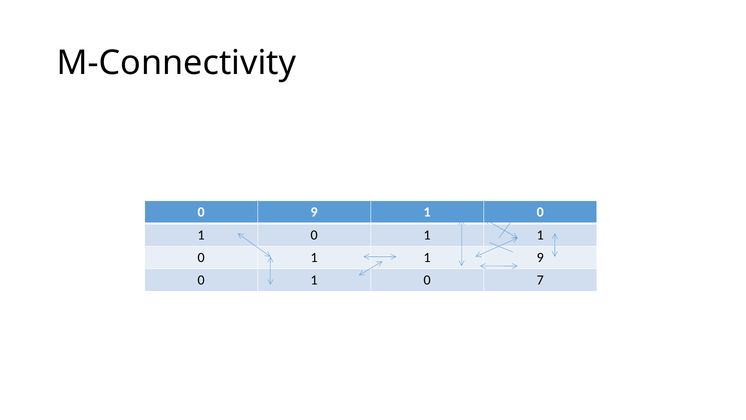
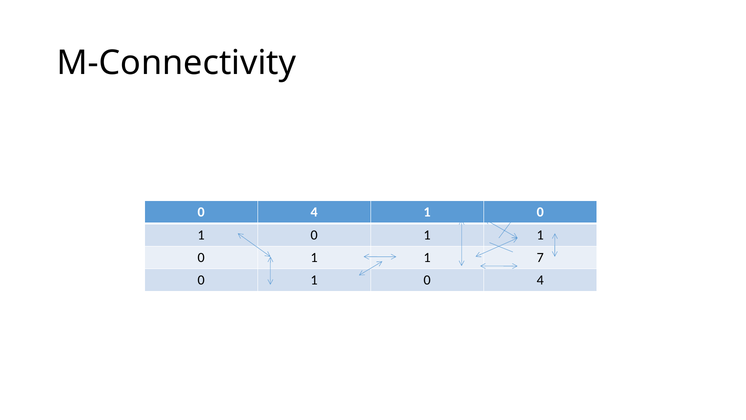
9: 9 -> 4 (314, 212)
1 9: 9 -> 7 (540, 257)
1 0 7: 7 -> 4 (540, 280)
